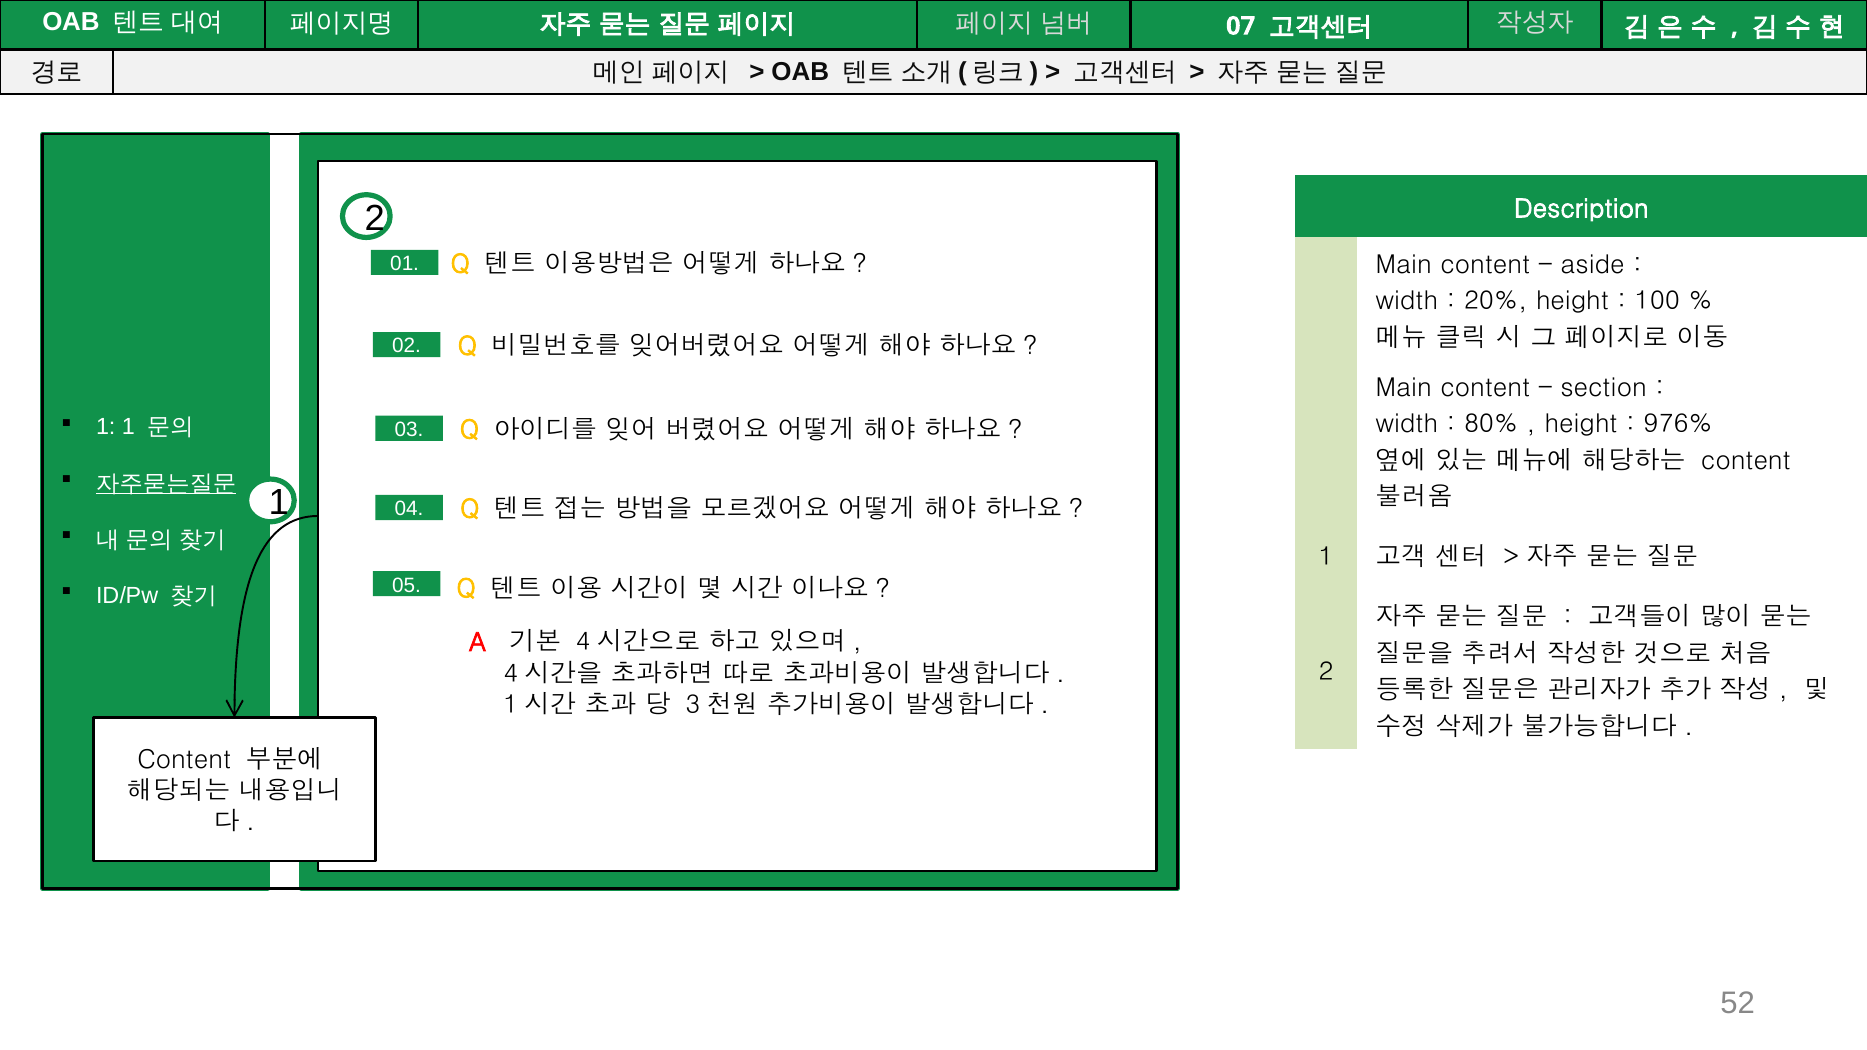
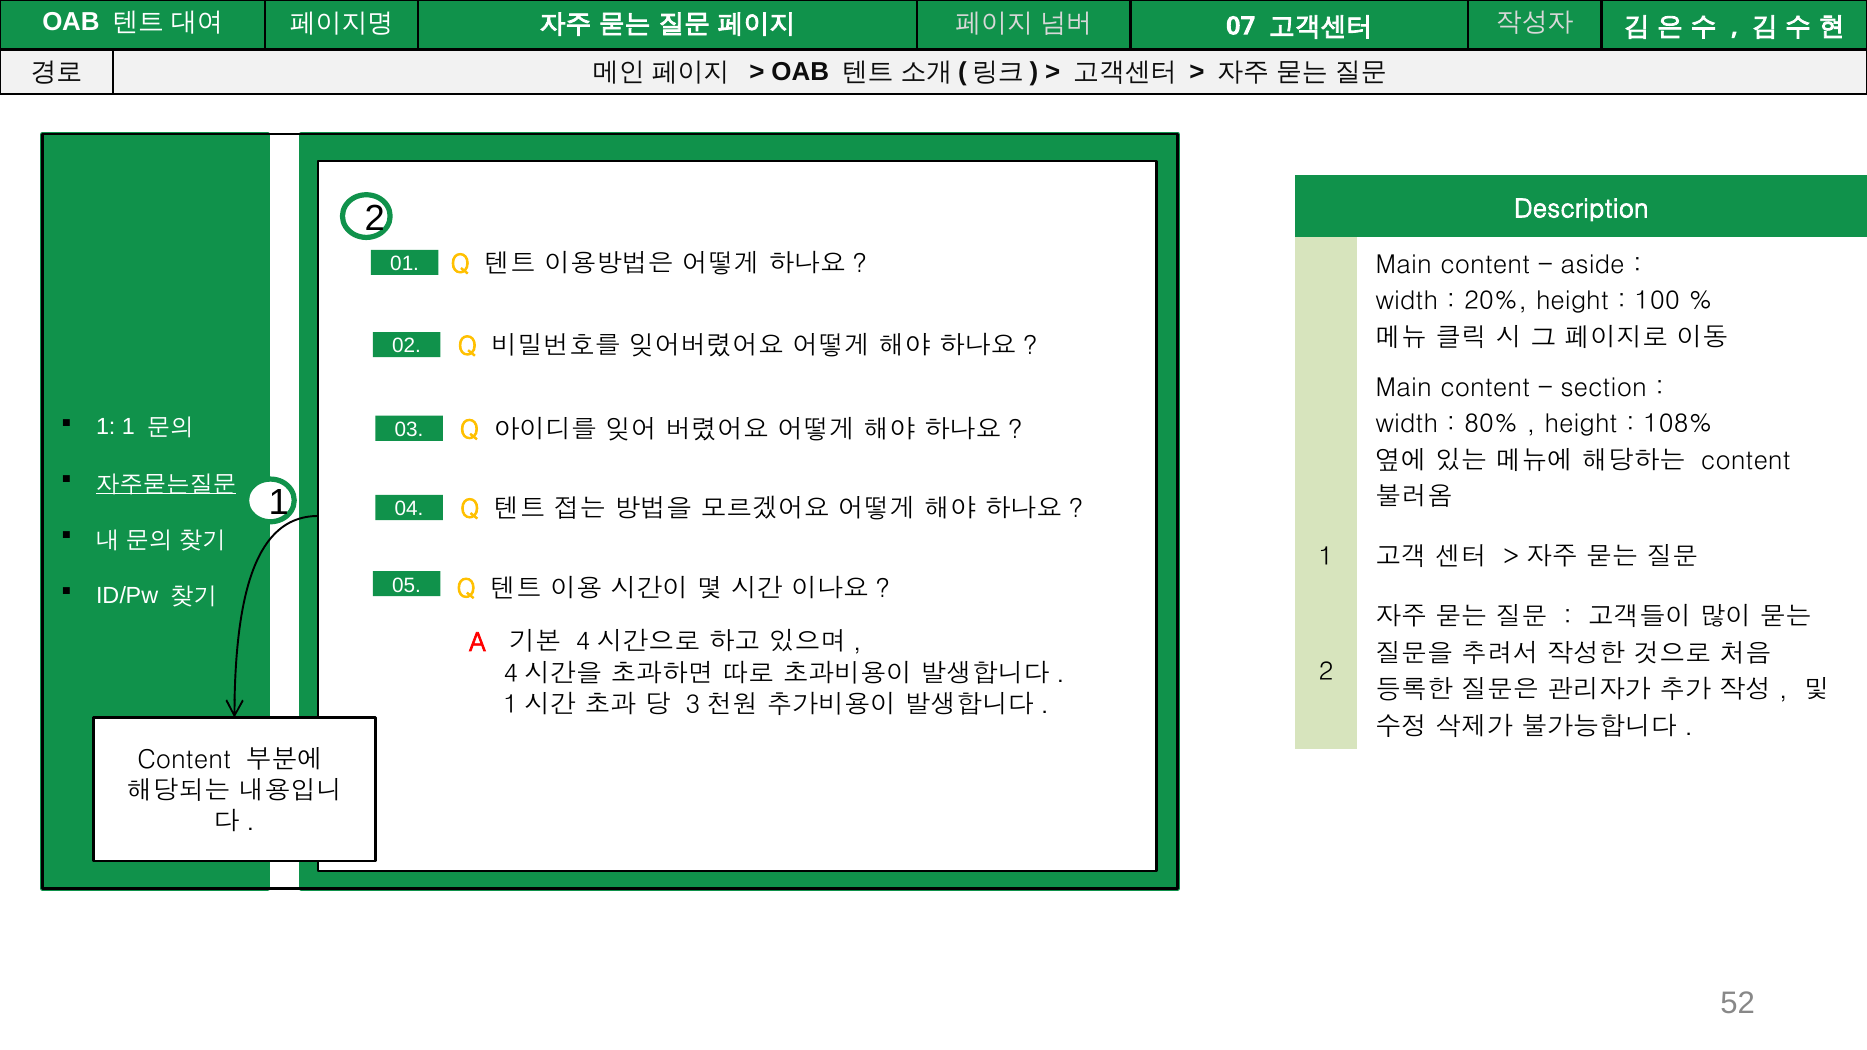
976%: 976% -> 108% (1678, 424)
